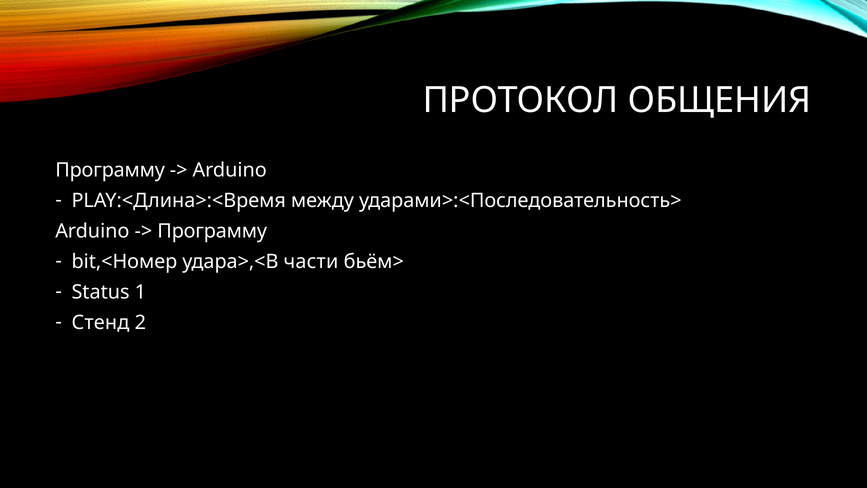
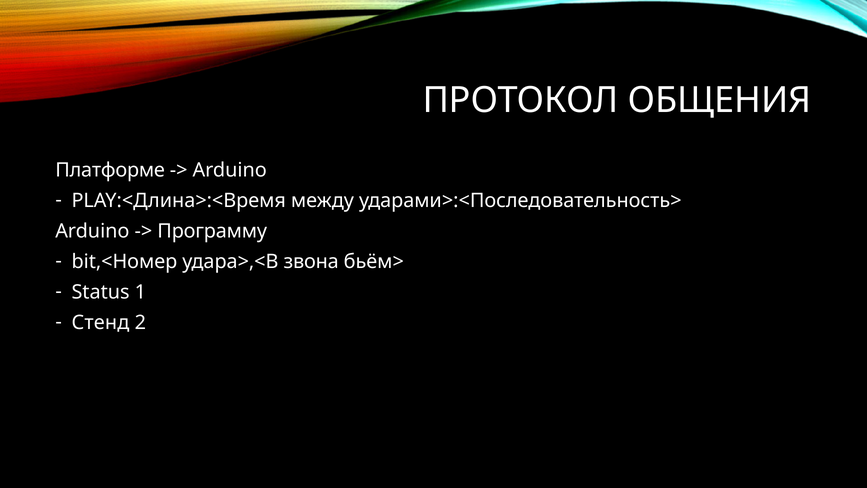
Программу: Программу -> Платформе (110, 170)
части: части -> звона (311, 261)
